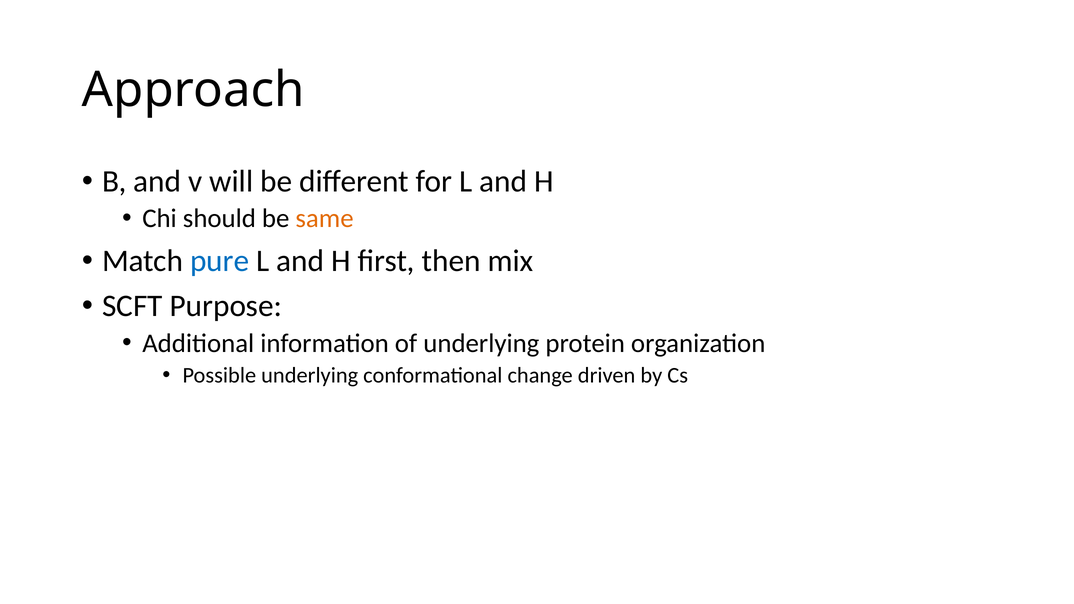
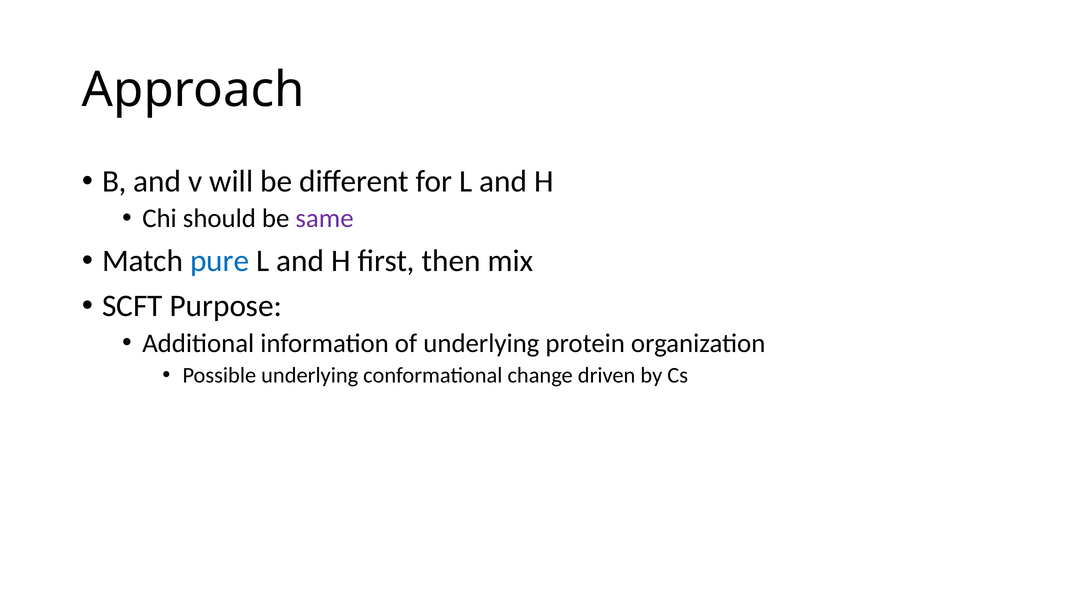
same colour: orange -> purple (325, 219)
